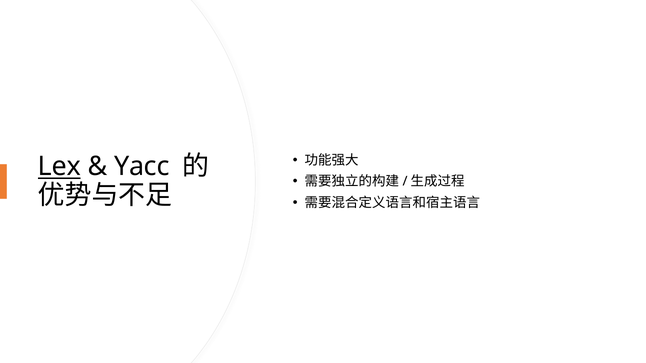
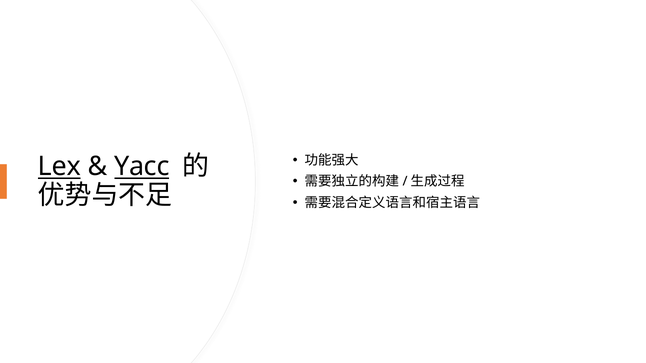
Yacc underline: none -> present (142, 167)
